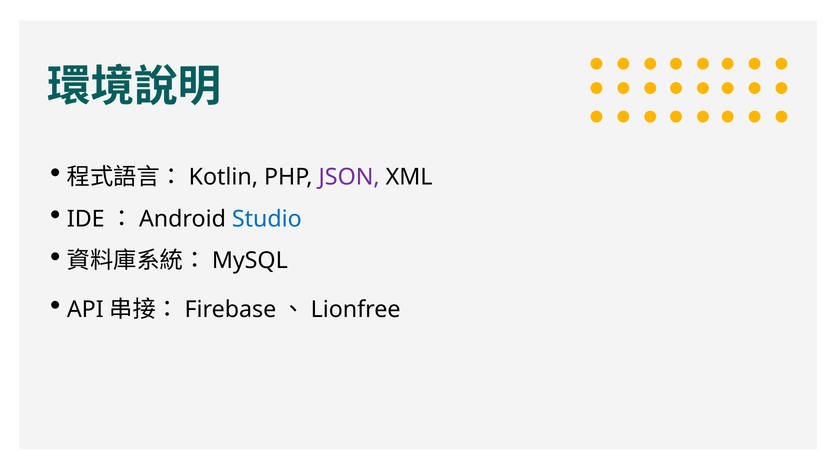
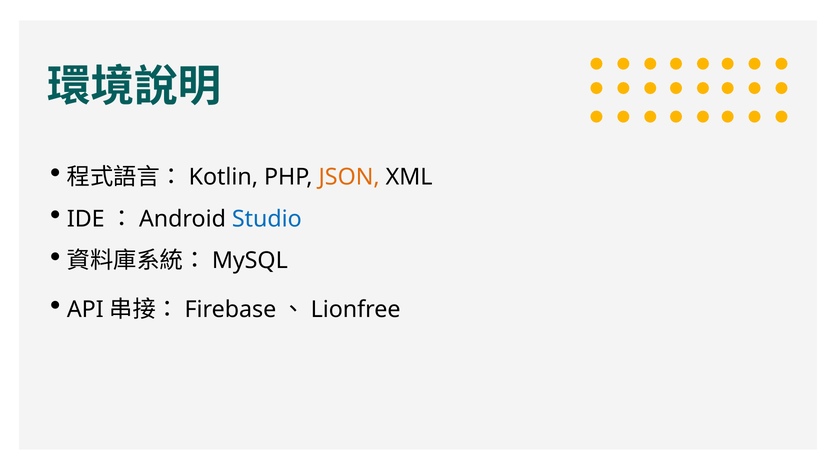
JSON colour: purple -> orange (349, 177)
